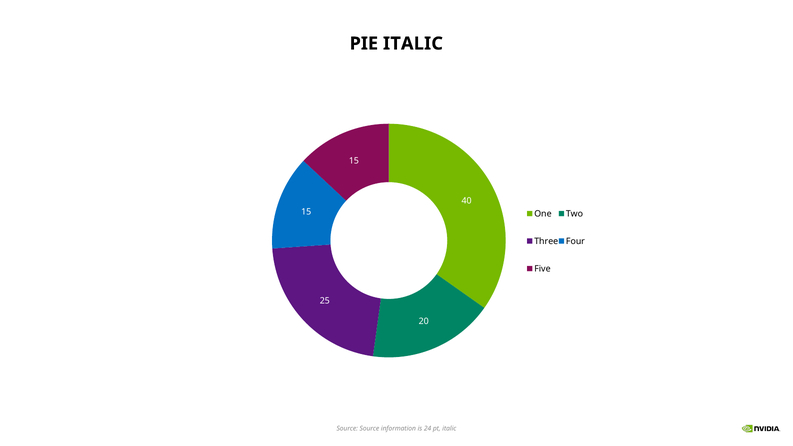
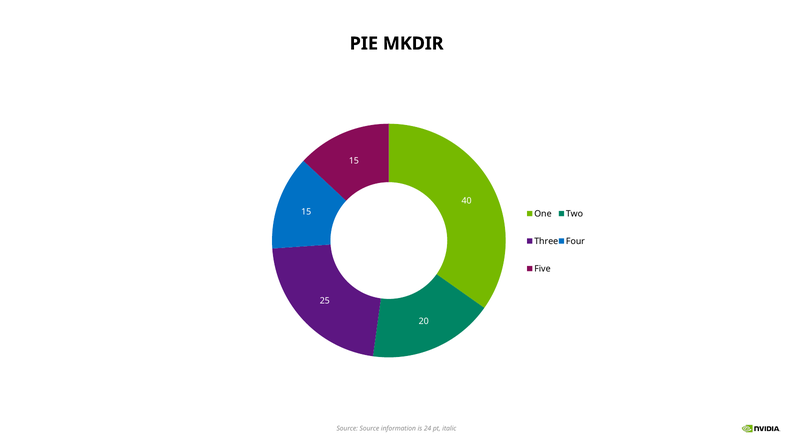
PIE ITALIC: ITALIC -> MKDIR (413, 44)
